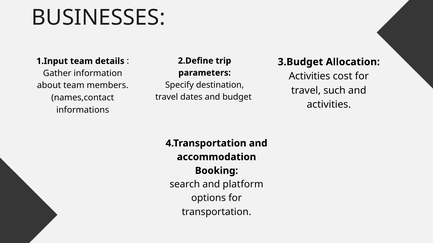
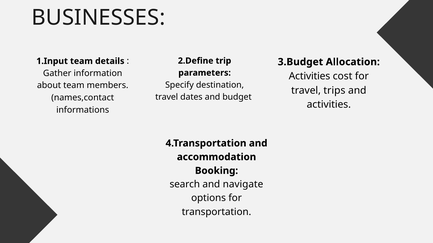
such: such -> trips (334, 91)
platform: platform -> navigate (243, 185)
